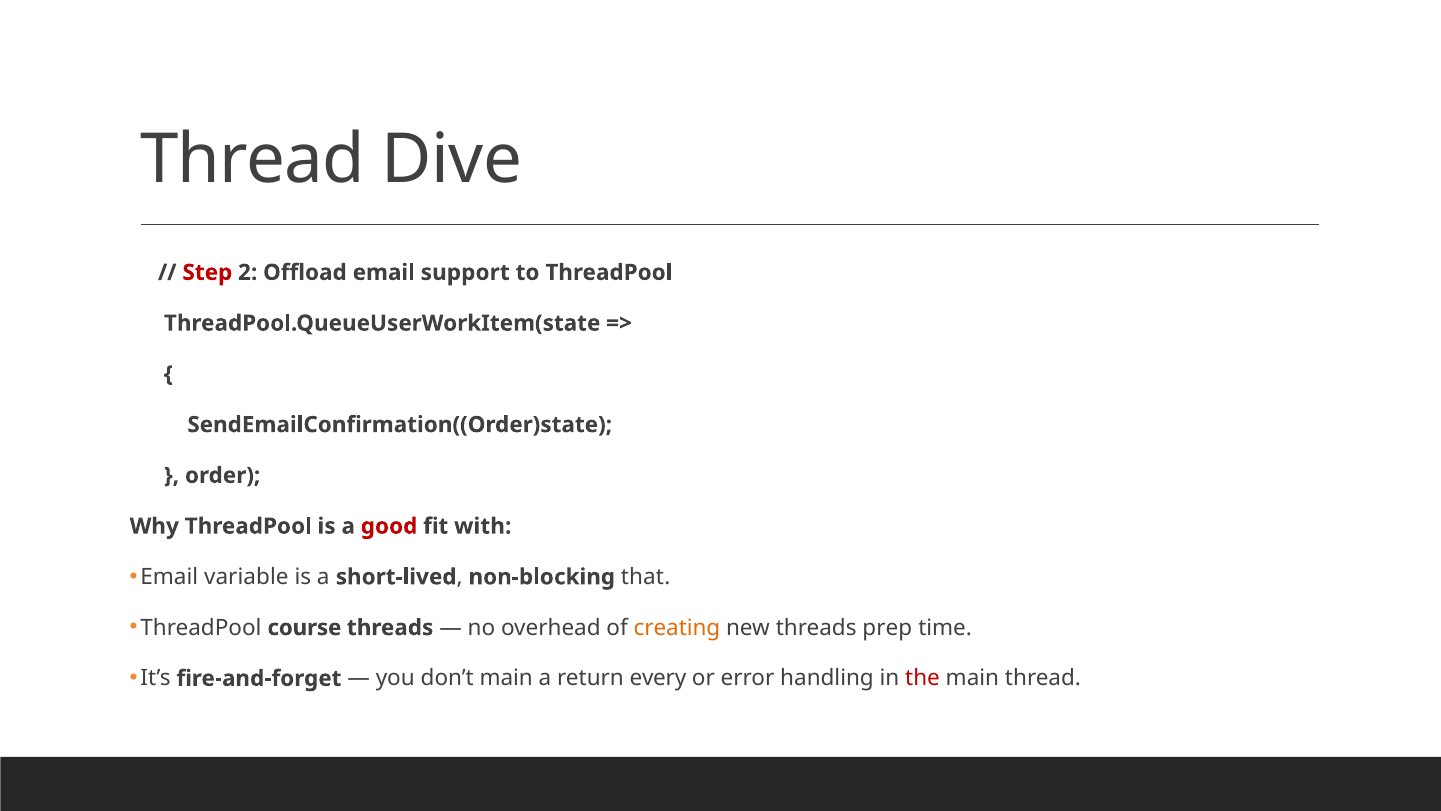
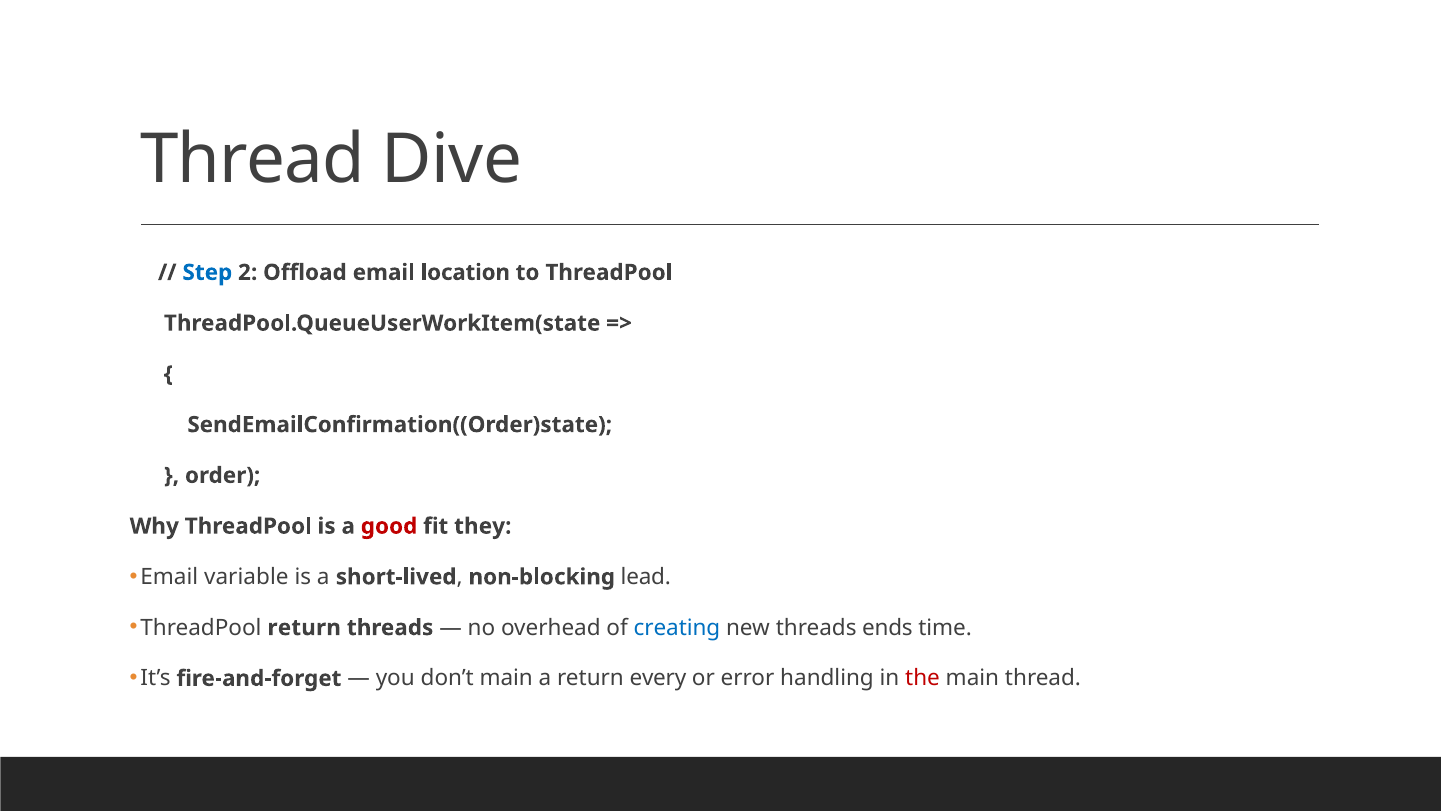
Step colour: red -> blue (207, 272)
support: support -> location (465, 272)
with: with -> they (483, 526)
that: that -> lead (646, 577)
ThreadPool course: course -> return (304, 627)
creating colour: orange -> blue (677, 627)
prep: prep -> ends (887, 627)
